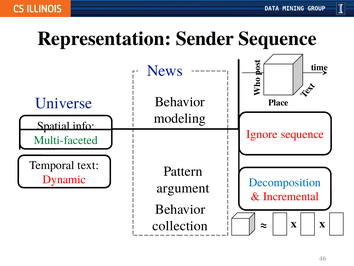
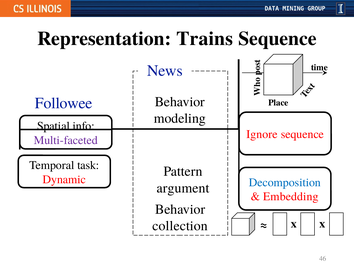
Sender: Sender -> Trains (205, 39)
Universe: Universe -> Followee (64, 103)
Multi-faceted colour: green -> purple (66, 140)
text: text -> task (88, 165)
Incremental: Incremental -> Embedding (291, 196)
